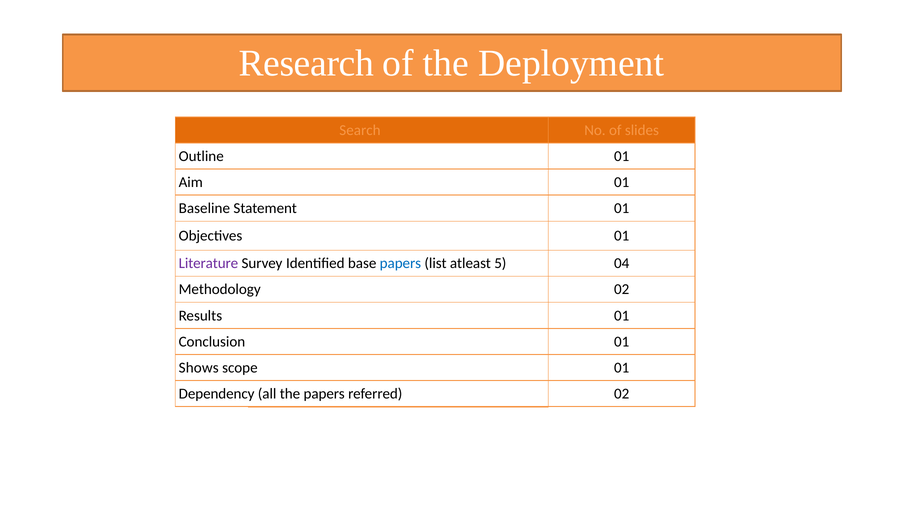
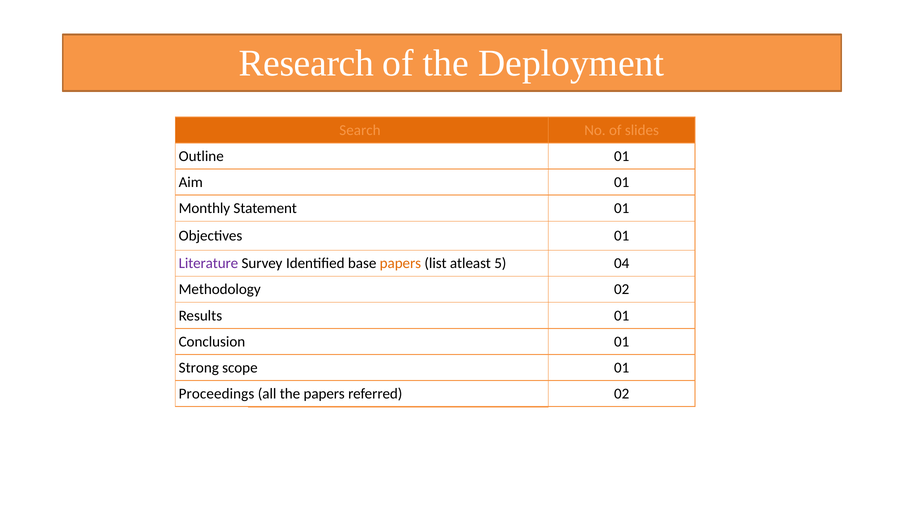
Baseline: Baseline -> Monthly (204, 208)
papers colour: blue -> orange (400, 263)
Shows: Shows -> Strong (199, 367)
Dependency: Dependency -> Proceedings (217, 393)
